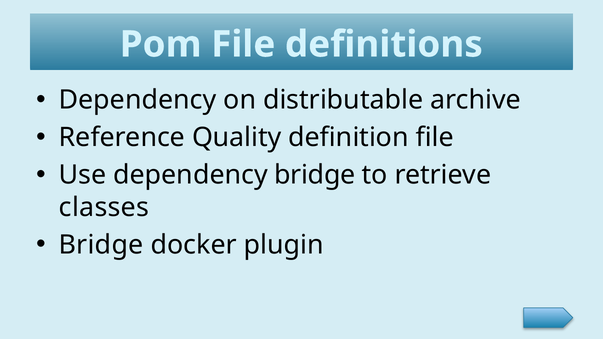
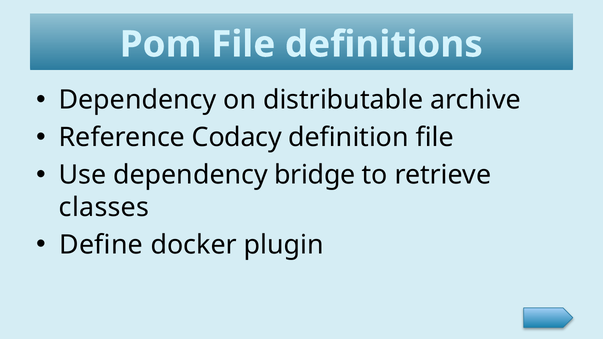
Quality: Quality -> Codacy (237, 138)
Bridge: Bridge -> Define (101, 245)
